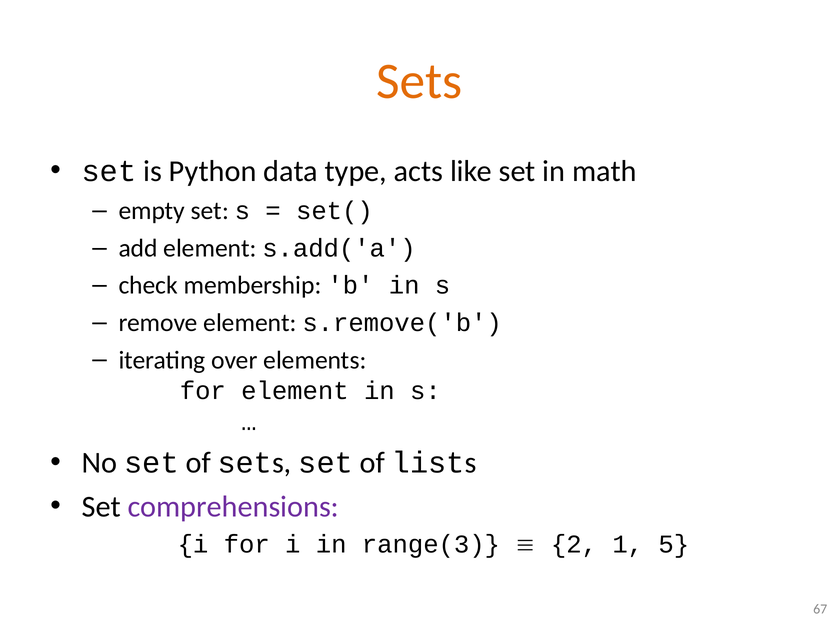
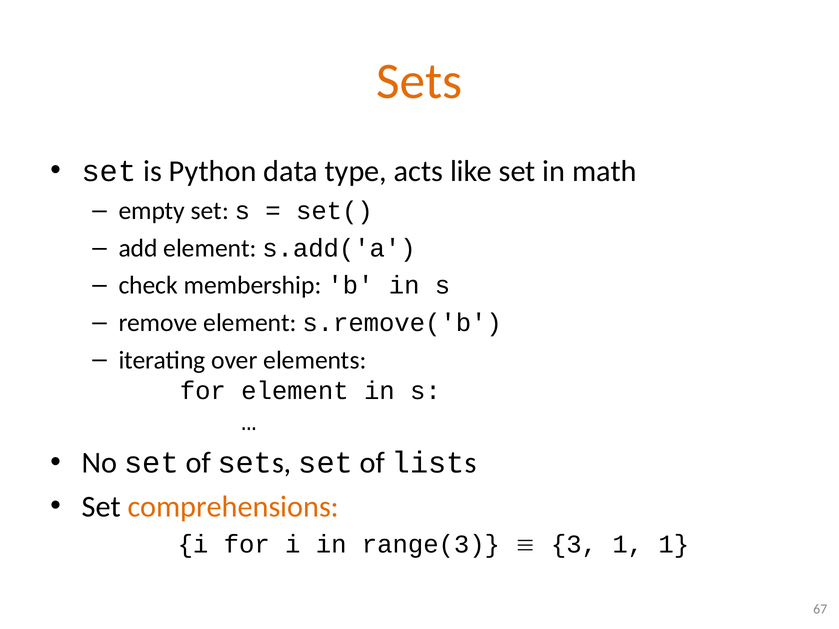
comprehensions colour: purple -> orange (233, 507)
2: 2 -> 3 (574, 545)
1 5: 5 -> 1 (674, 545)
